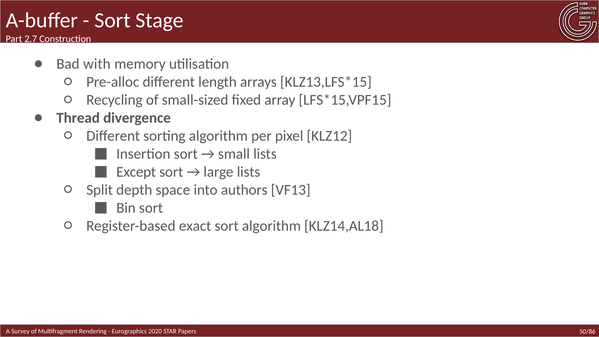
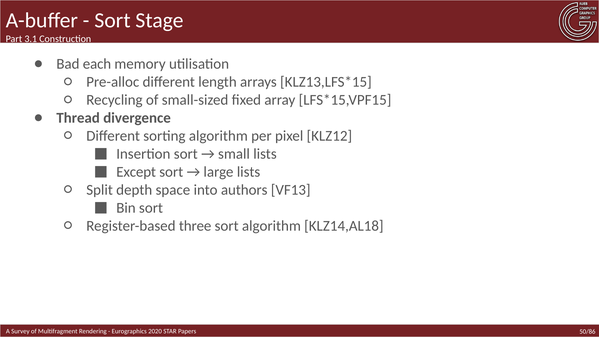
2.7: 2.7 -> 3.1 (31, 39)
with: with -> each (97, 64)
exact: exact -> three (195, 226)
